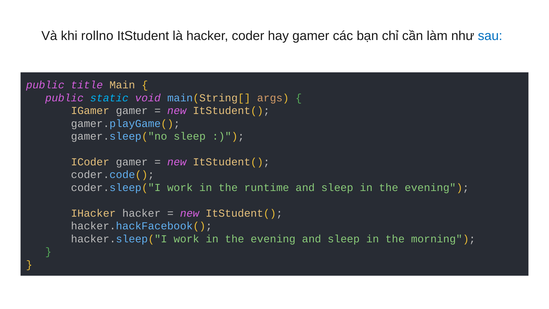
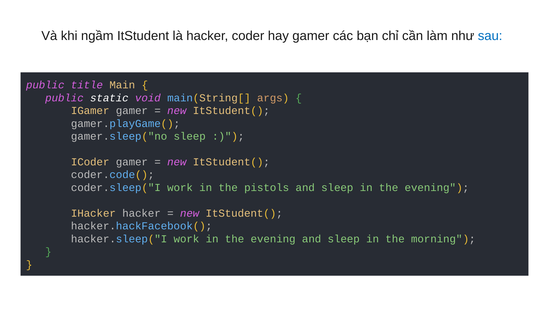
rollno: rollno -> ngầm (97, 36)
static colour: light blue -> white (109, 98)
runtime: runtime -> pistols (267, 188)
